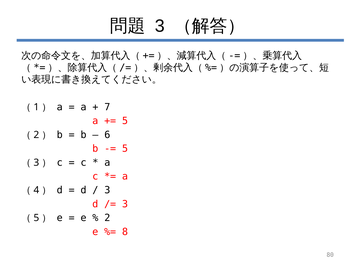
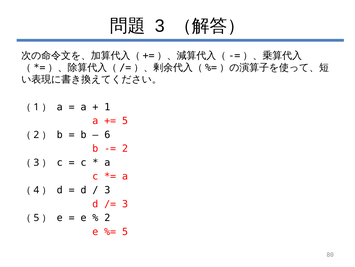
7: 7 -> 1 (107, 107)
5: 5 -> 2 (125, 148)
8: 8 -> 5 (125, 231)
